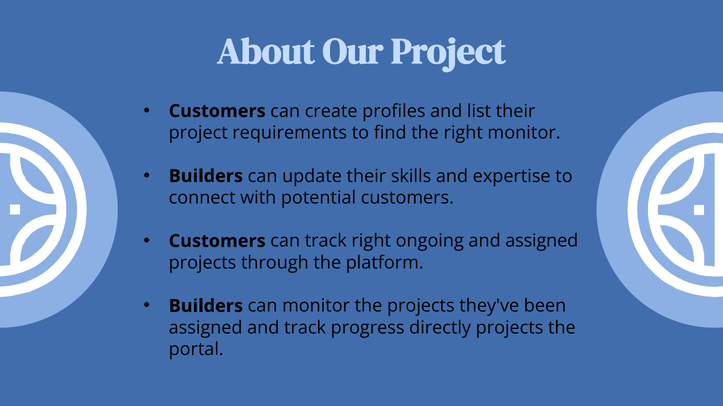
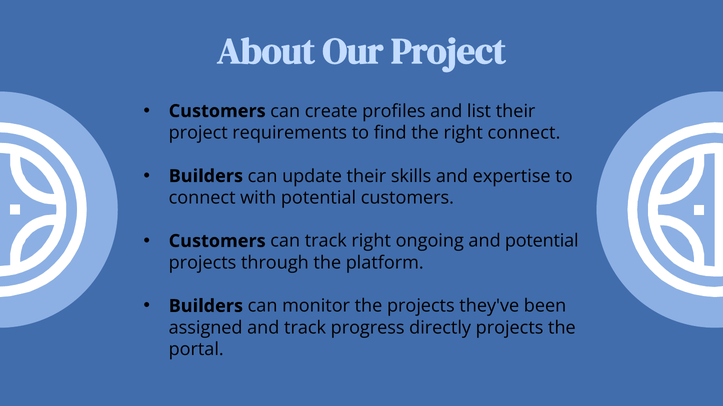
right monitor: monitor -> connect (524, 133)
and assigned: assigned -> potential (542, 241)
